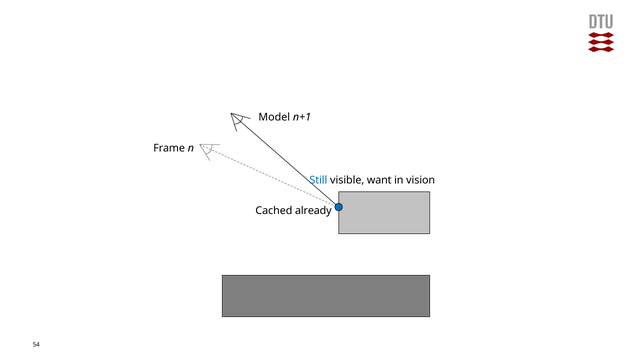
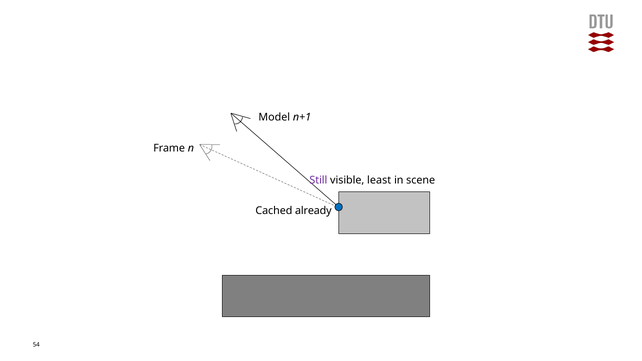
Still colour: blue -> purple (318, 180)
want: want -> least (379, 180)
vision: vision -> scene (421, 180)
